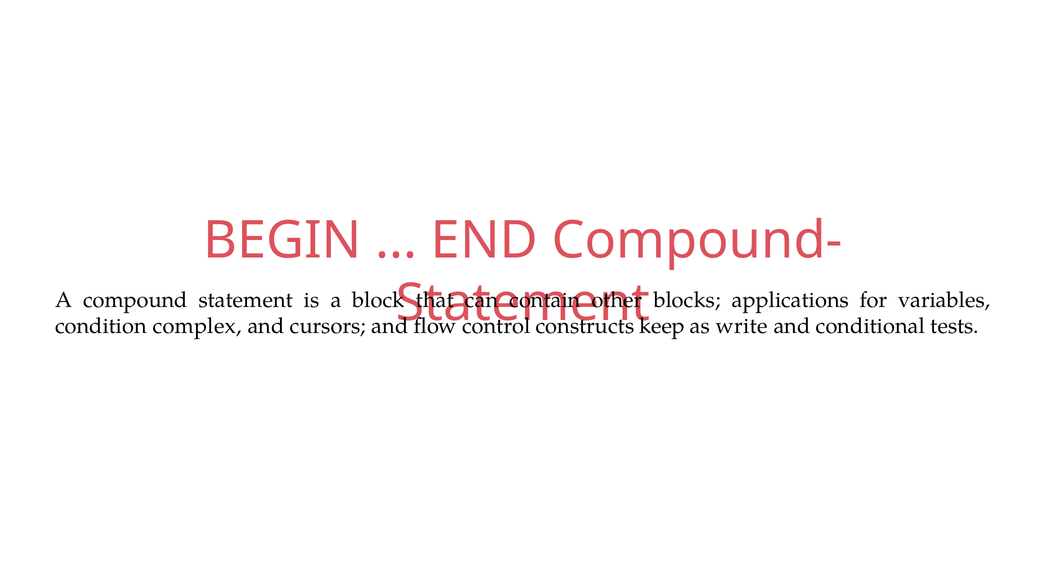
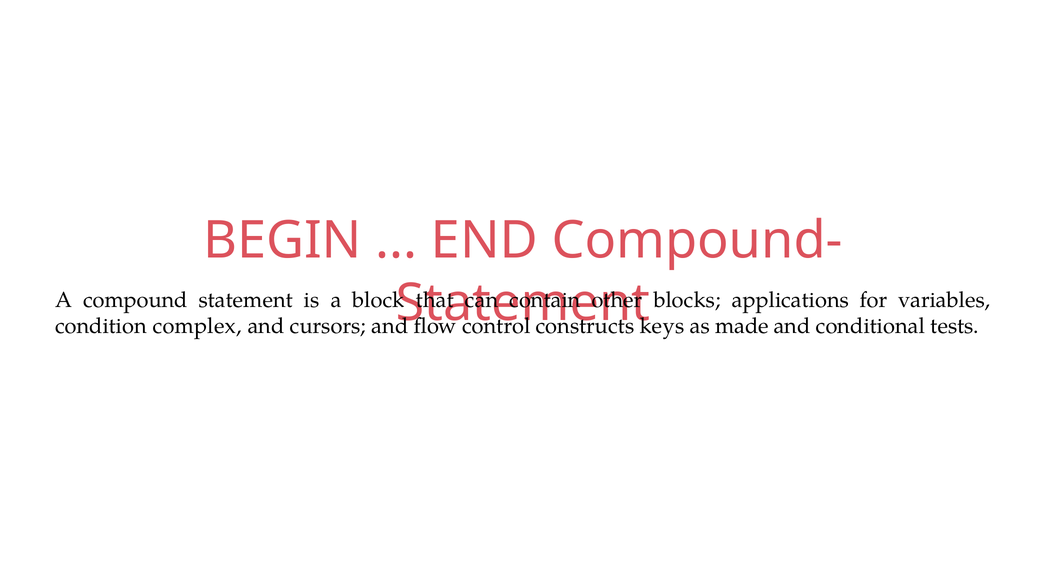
keep: keep -> keys (662, 326)
write: write -> made (742, 326)
